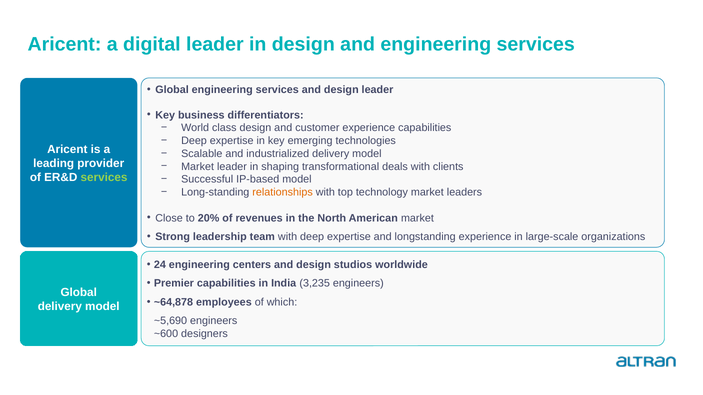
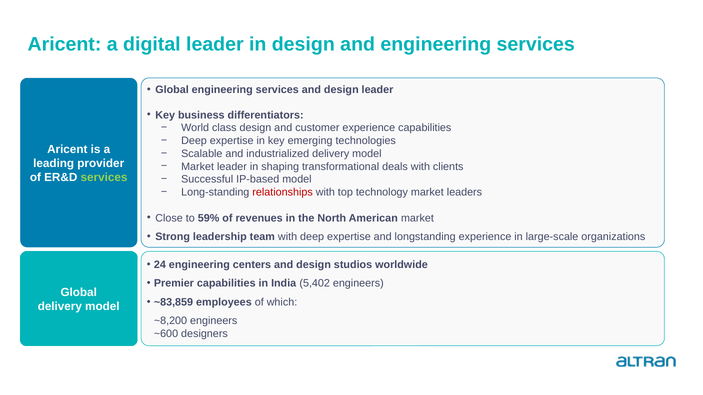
relationships colour: orange -> red (283, 193)
20%: 20% -> 59% (209, 218)
3,235: 3,235 -> 5,402 (315, 284)
~64,878: ~64,878 -> ~83,859 (173, 303)
~5,690: ~5,690 -> ~8,200 (170, 321)
